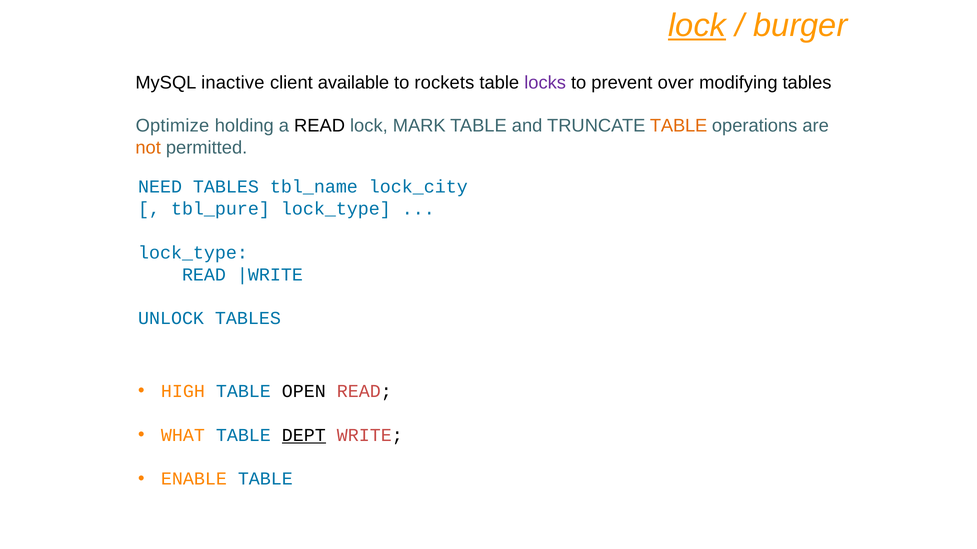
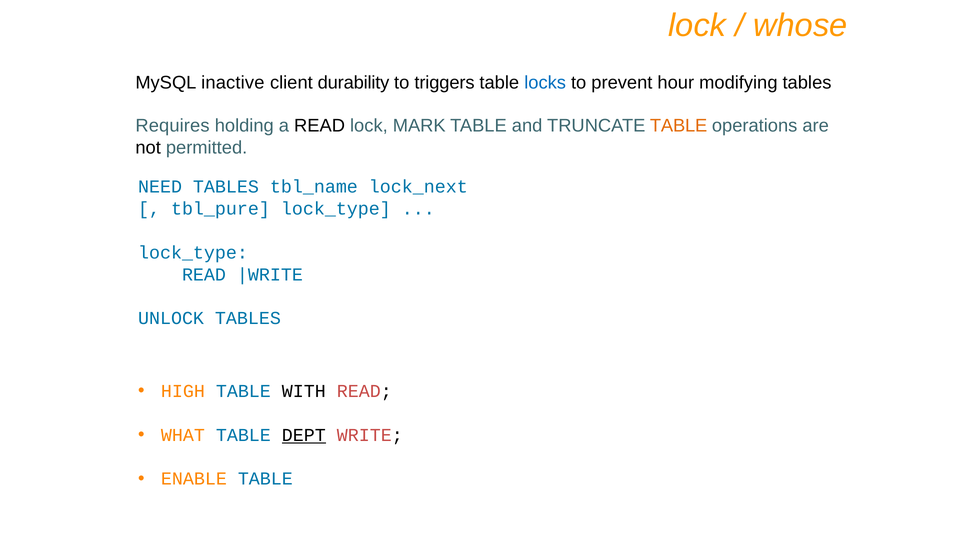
lock underline: present -> none (697, 25)
burger: burger -> whose (800, 25)
available: available -> durability (354, 83)
rockets: rockets -> triggers (445, 83)
locks colour: purple -> blue (545, 83)
over: over -> hour (676, 83)
Optimize: Optimize -> Requires (172, 126)
not colour: orange -> black (148, 148)
lock_city: lock_city -> lock_next (418, 187)
OPEN: OPEN -> WITH (304, 392)
